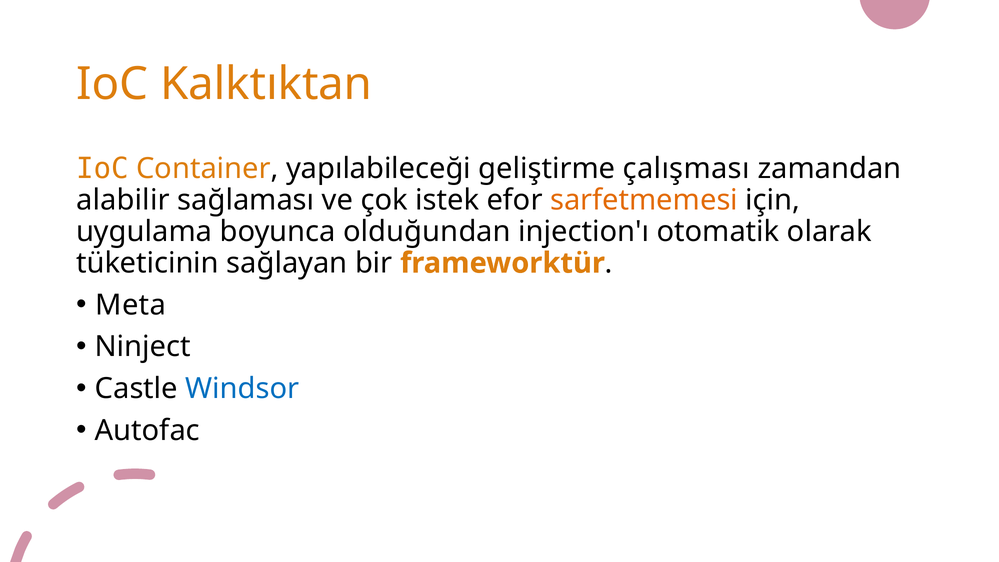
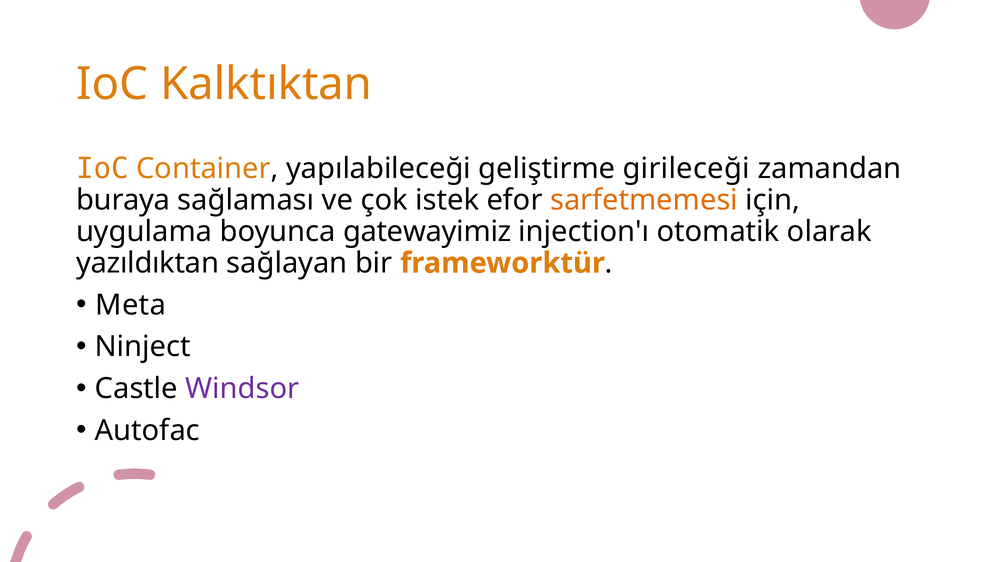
çalışması: çalışması -> girileceği (686, 169)
alabilir: alabilir -> buraya (123, 200)
olduğundan: olduğundan -> gatewayimiz (427, 232)
tüketicinin: tüketicinin -> yazıldıktan (148, 263)
Windsor colour: blue -> purple (242, 389)
